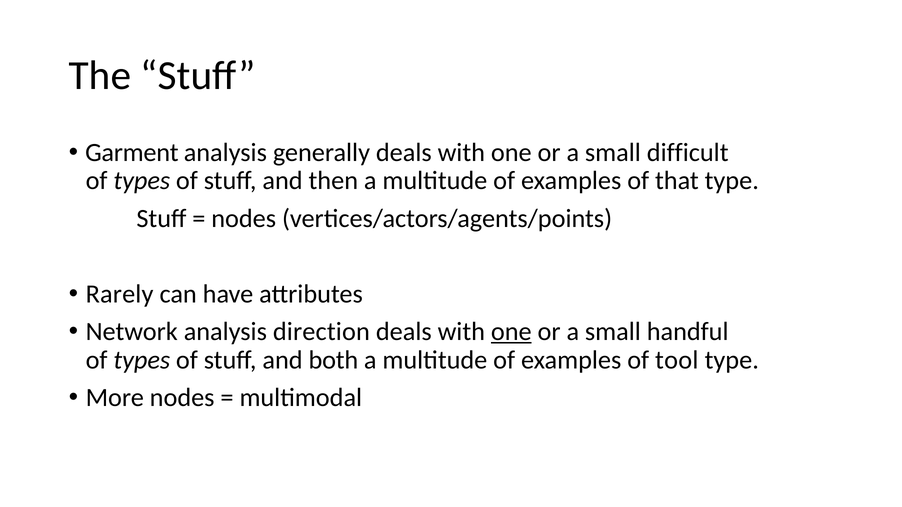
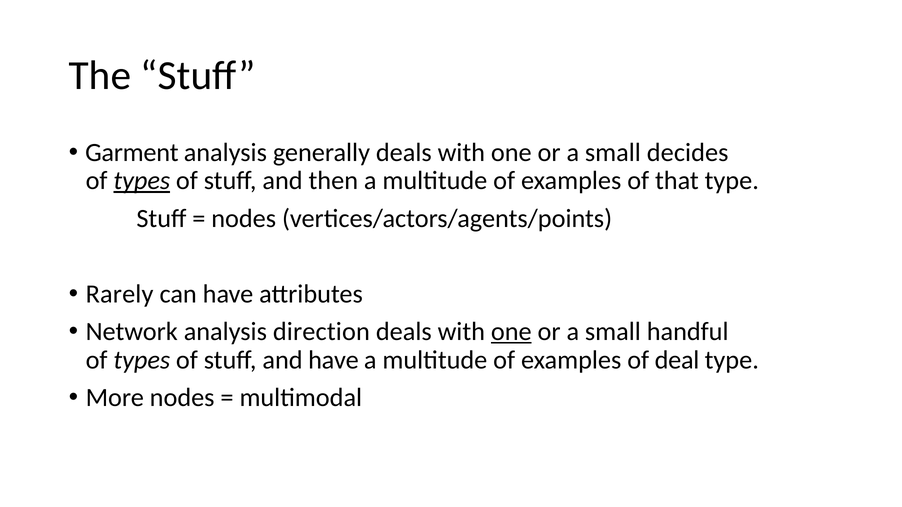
difficult: difficult -> decides (688, 152)
types underline: none -> present (142, 181)
and both: both -> have (333, 360)
tool: tool -> deal (677, 360)
